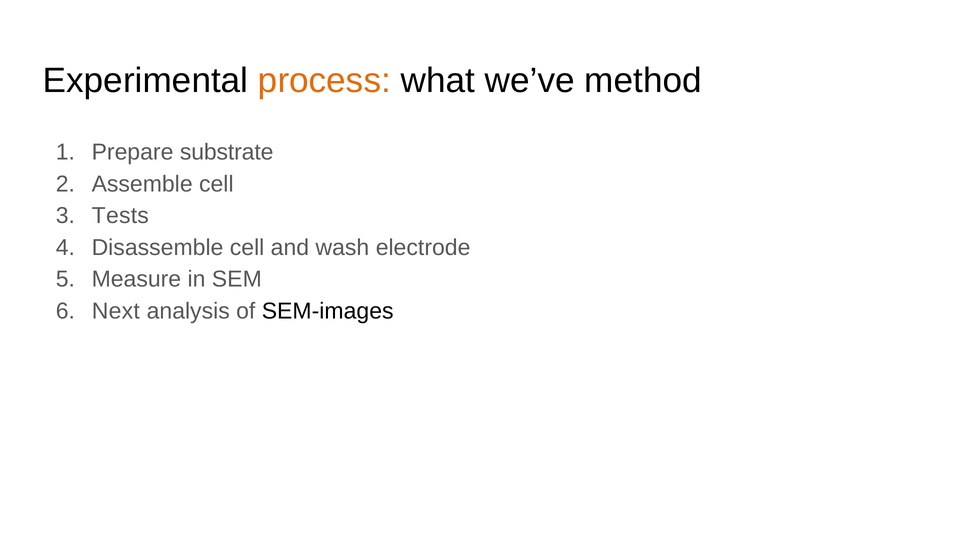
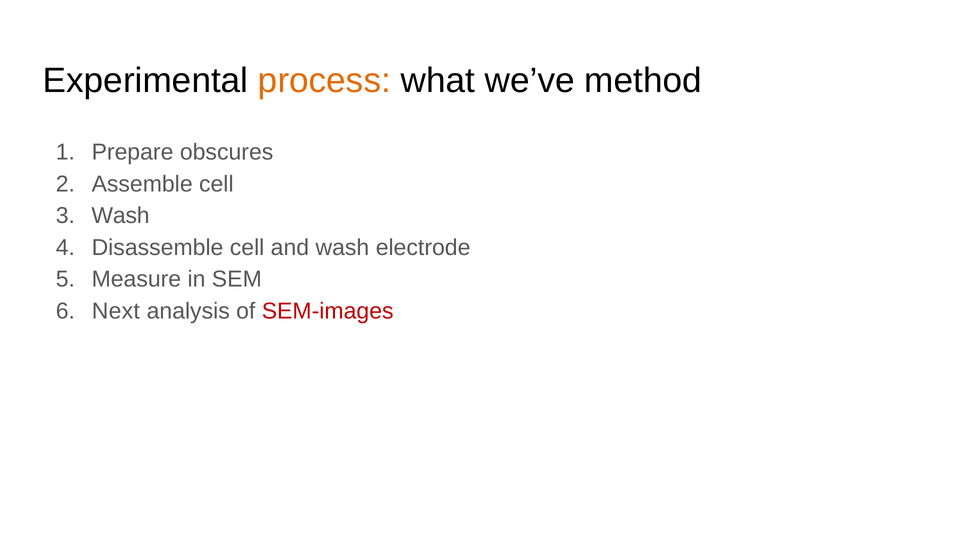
substrate: substrate -> obscures (227, 152)
Tests: Tests -> Wash (121, 216)
SEM-images colour: black -> red (328, 311)
